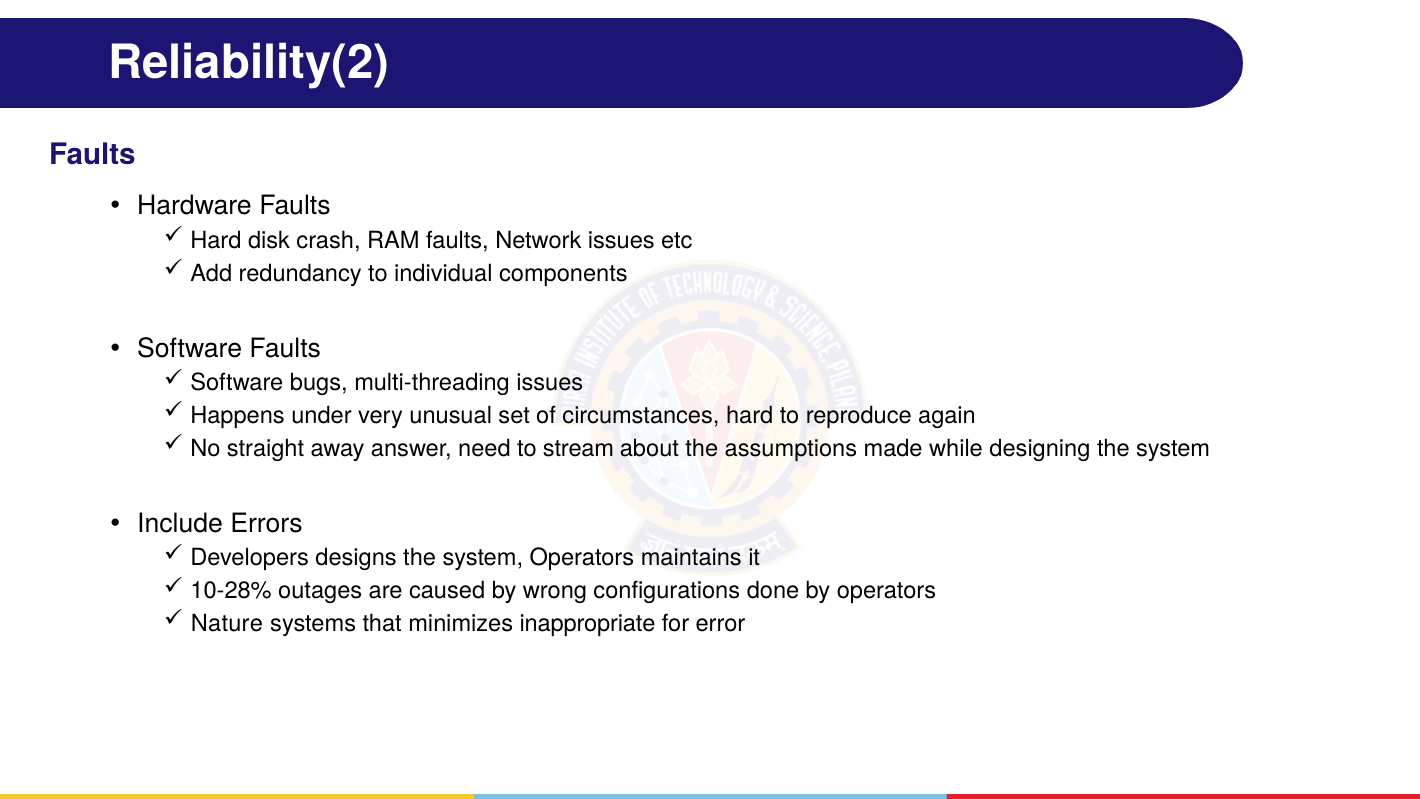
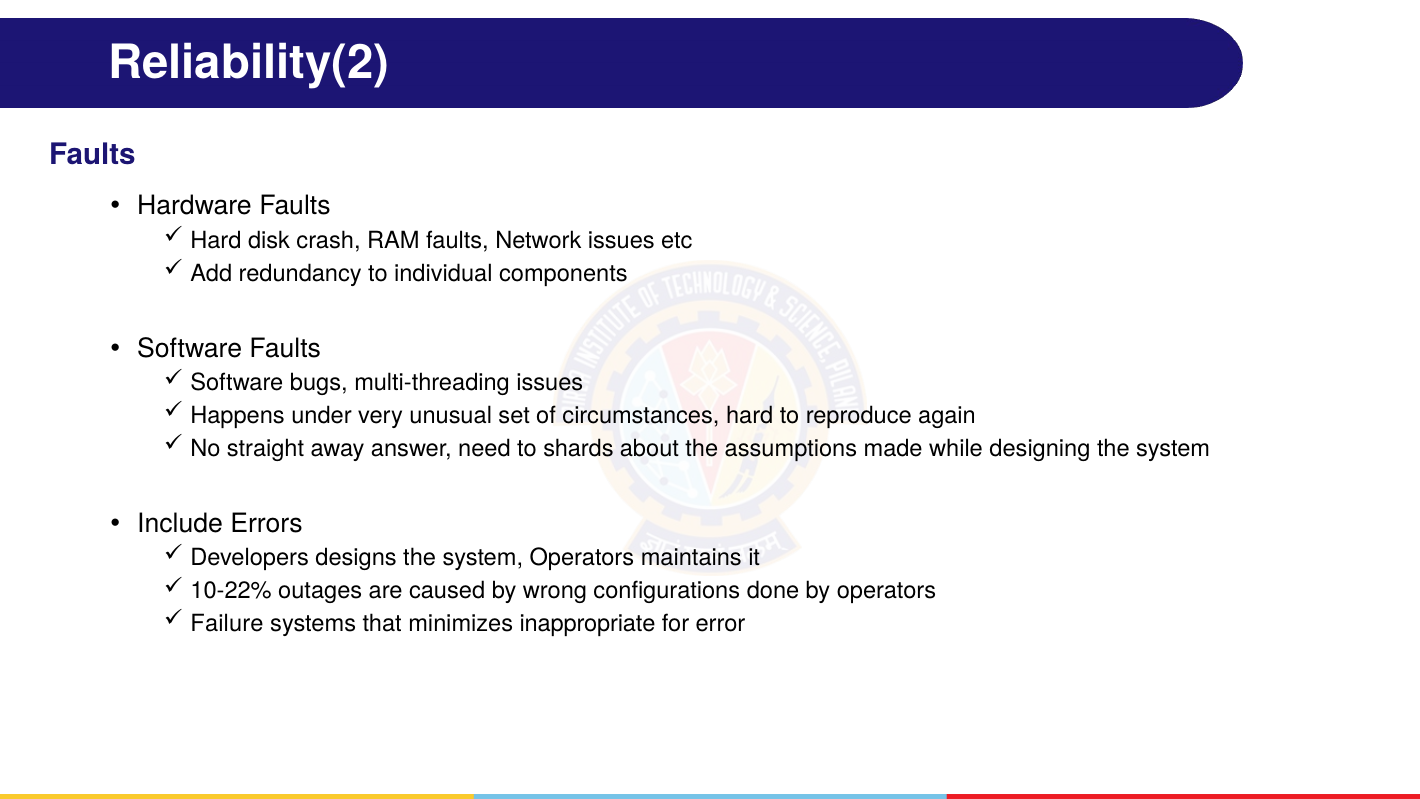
stream: stream -> shards (578, 448)
10-28%: 10-28% -> 10-22% (231, 591)
Nature: Nature -> Failure (227, 623)
